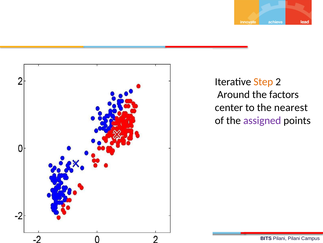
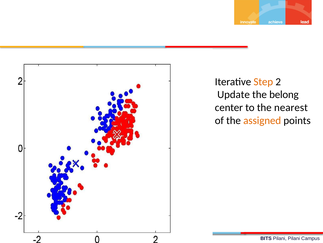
Around: Around -> Update (234, 94)
factors: factors -> belong (284, 94)
assigned colour: purple -> orange (262, 120)
